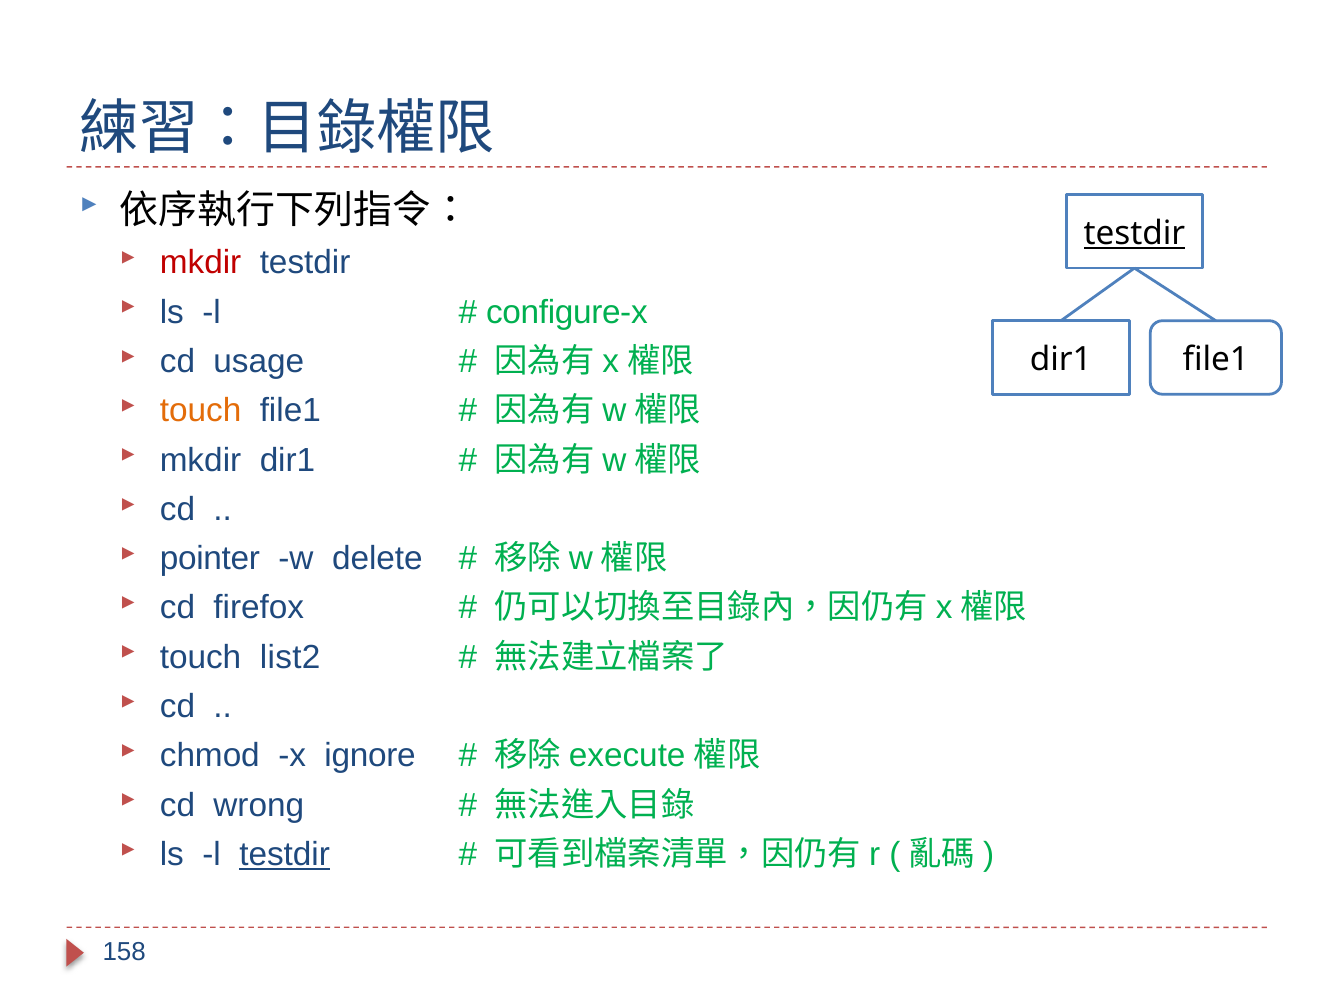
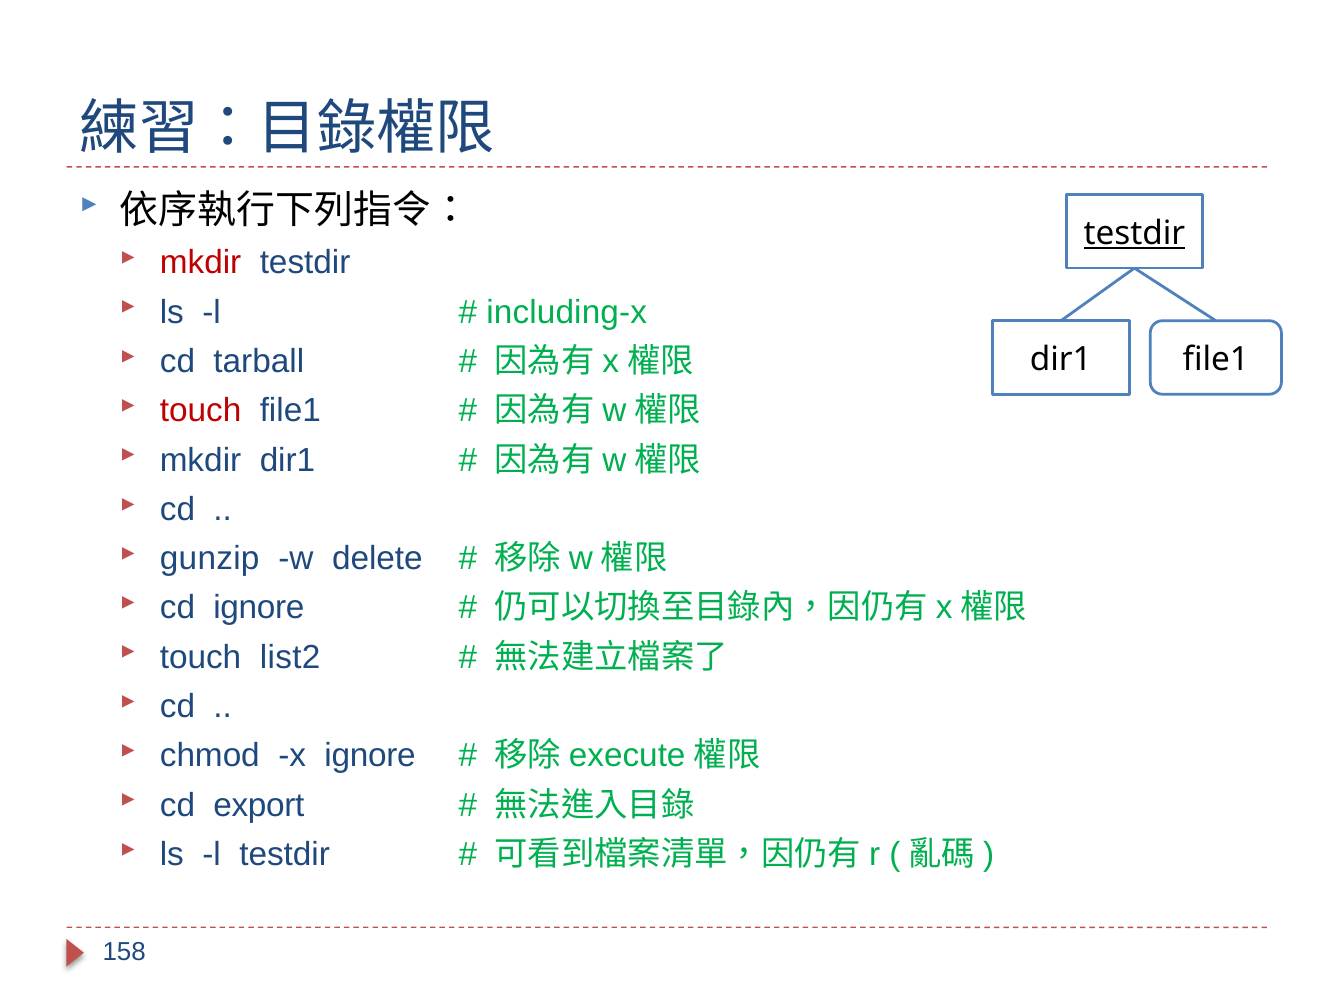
configure-x: configure-x -> including-x (567, 312)
usage: usage -> tarball (259, 361)
touch colour: orange -> red (201, 411)
pointer: pointer -> gunzip (210, 558)
cd firefox: firefox -> ignore (259, 608)
wrong: wrong -> export (259, 805)
testdir underline: present -> none (285, 854)
